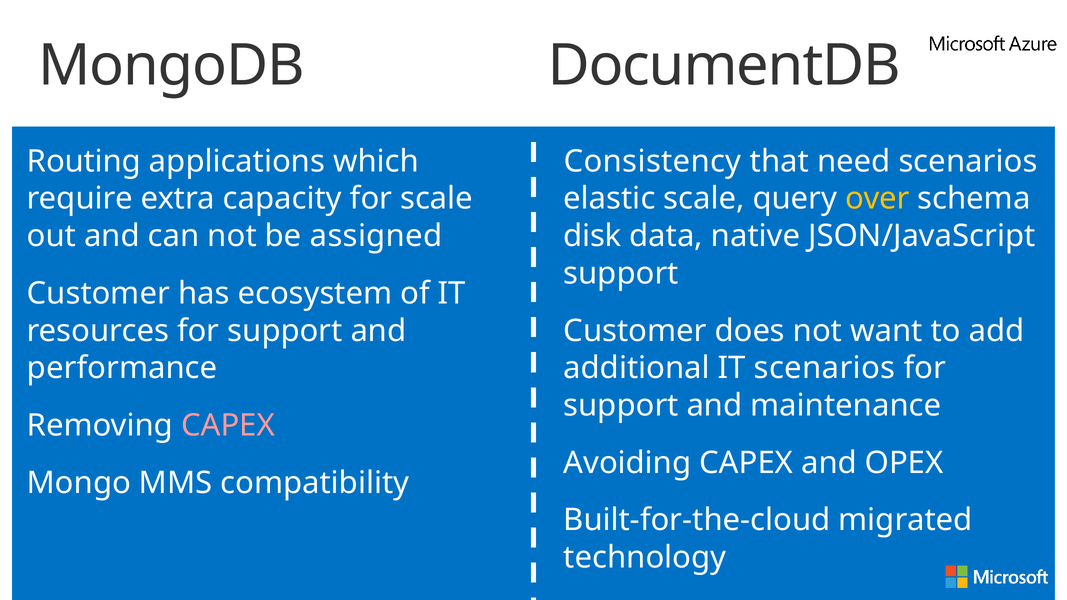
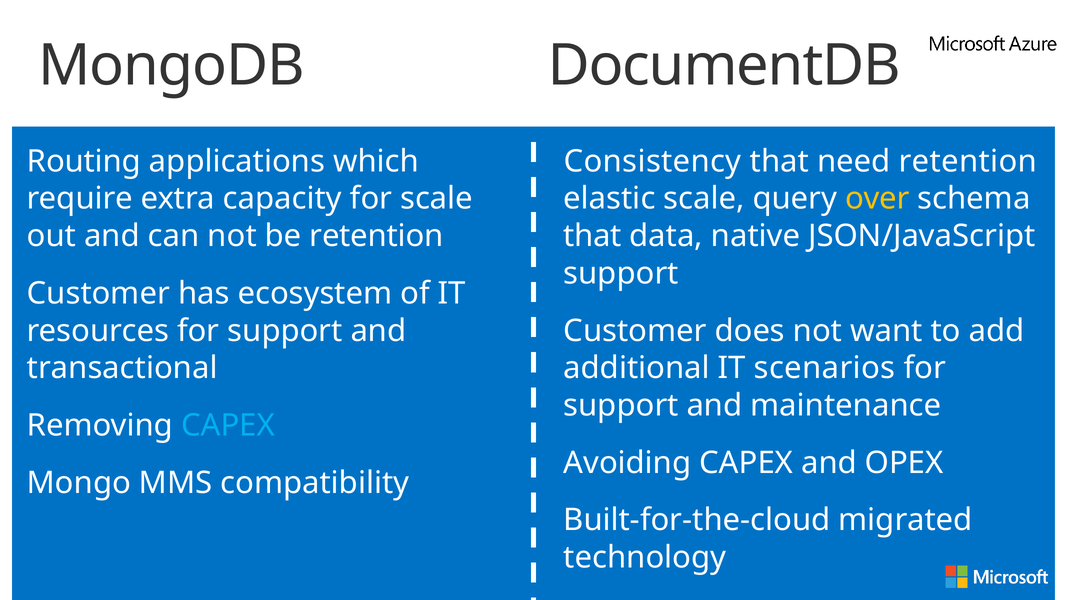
need scenarios: scenarios -> retention (968, 161)
be assigned: assigned -> retention (376, 236)
disk: disk -> that (593, 236)
performance: performance -> transactional (122, 368)
CAPEX colour: pink -> light blue (228, 426)
